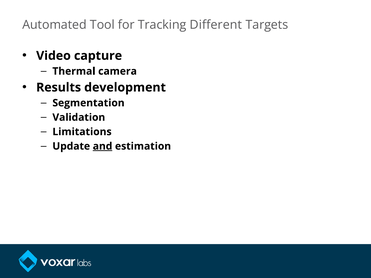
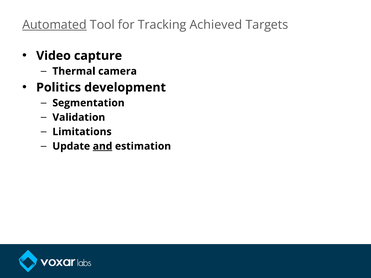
Automated underline: none -> present (54, 25)
Different: Different -> Achieved (216, 25)
Results: Results -> Politics (59, 88)
